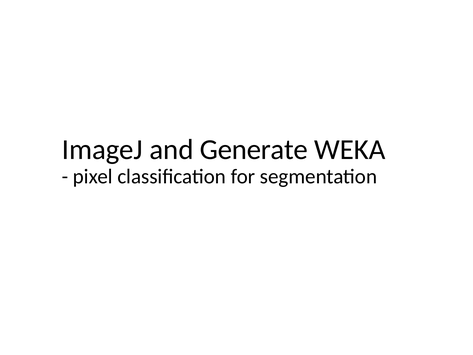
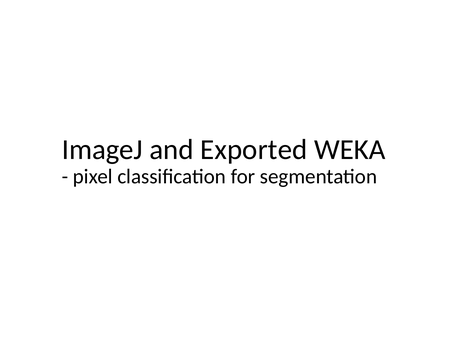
Generate: Generate -> Exported (254, 149)
